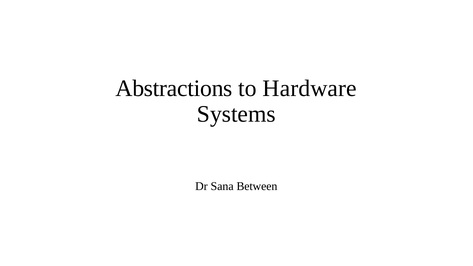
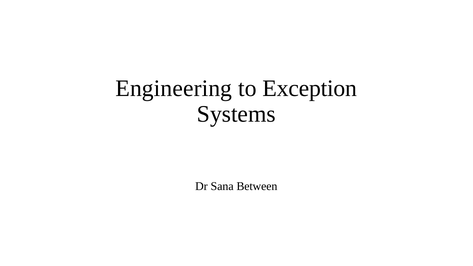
Abstractions: Abstractions -> Engineering (174, 88)
Hardware: Hardware -> Exception (310, 88)
